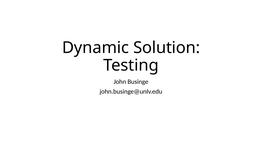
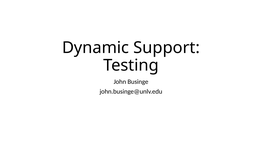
Solution: Solution -> Support (167, 48)
